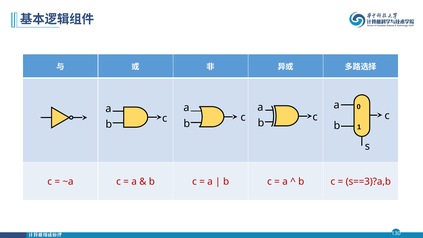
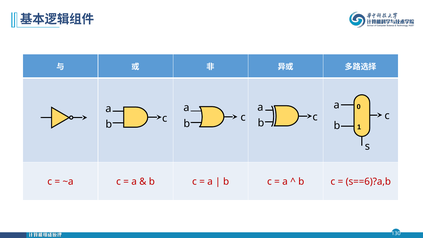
s==3)?a,b: s==3)?a,b -> s==6)?a,b (368, 182)
